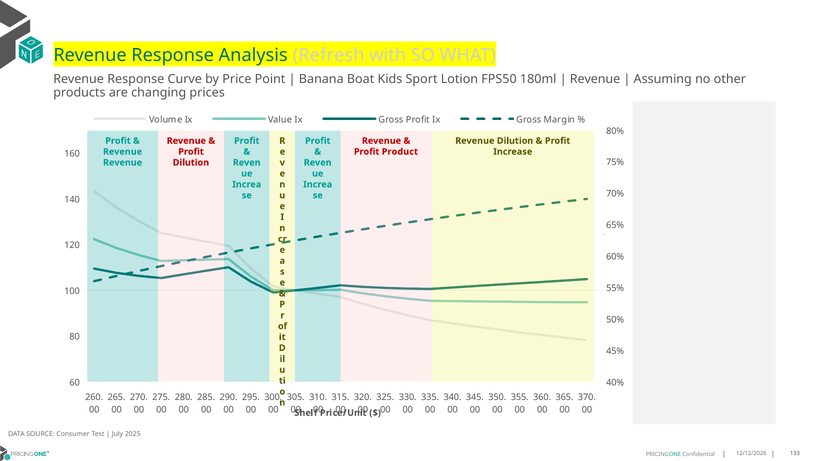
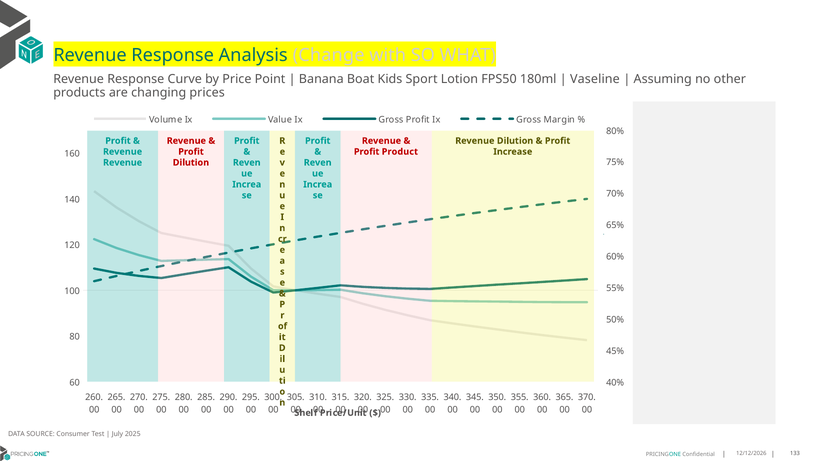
Refresh: Refresh -> Change (329, 55)
Revenue: Revenue -> Vaseline (595, 79)
